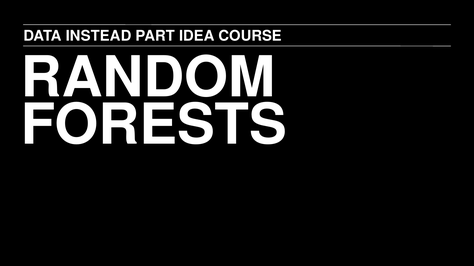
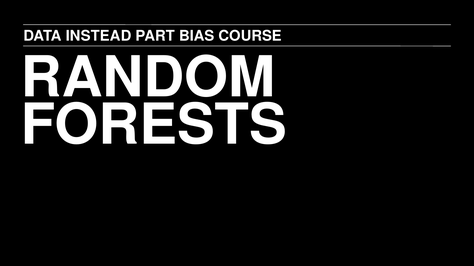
IDEA: IDEA -> BIAS (197, 36)
